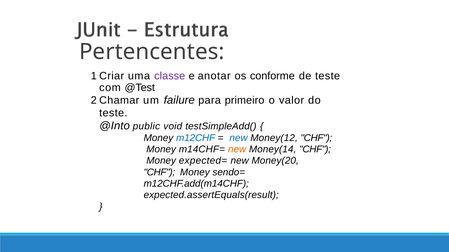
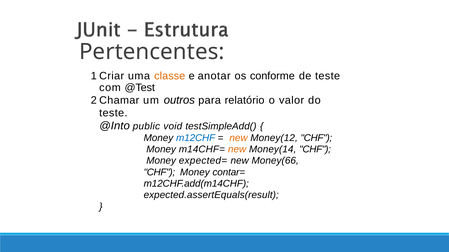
classe colour: purple -> orange (170, 76)
failure: failure -> outros (179, 100)
primeiro: primeiro -> relatório (245, 100)
new colour: blue -> orange (239, 138)
Money(20: Money(20 -> Money(66 (275, 161)
sendo=: sendo= -> contar= (229, 173)
